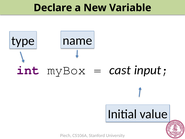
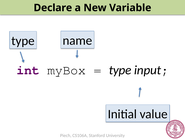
cast: cast -> type (120, 70)
